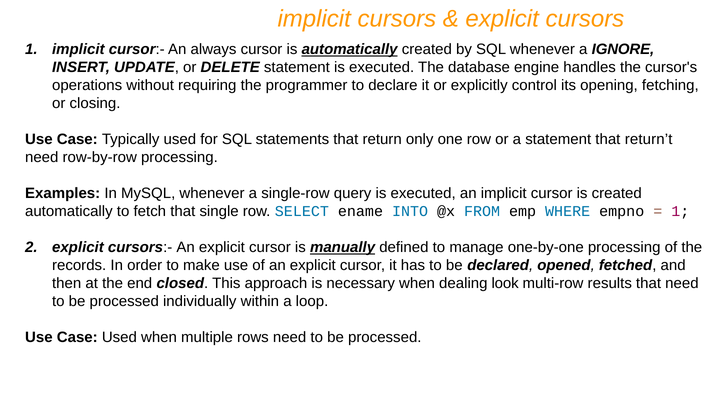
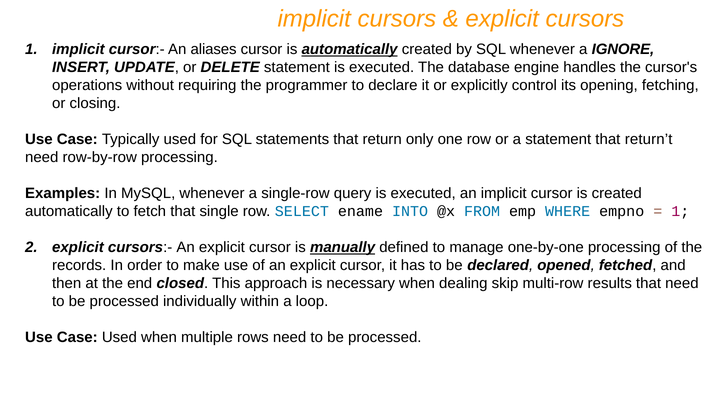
always: always -> aliases (214, 49)
look: look -> skip (505, 283)
